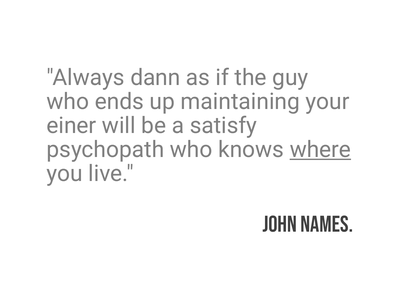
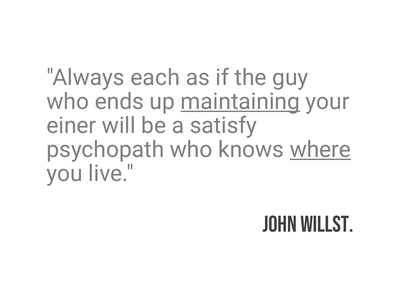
dann: dann -> each (155, 78)
maintaining underline: none -> present (240, 102)
names: names -> willst (327, 224)
